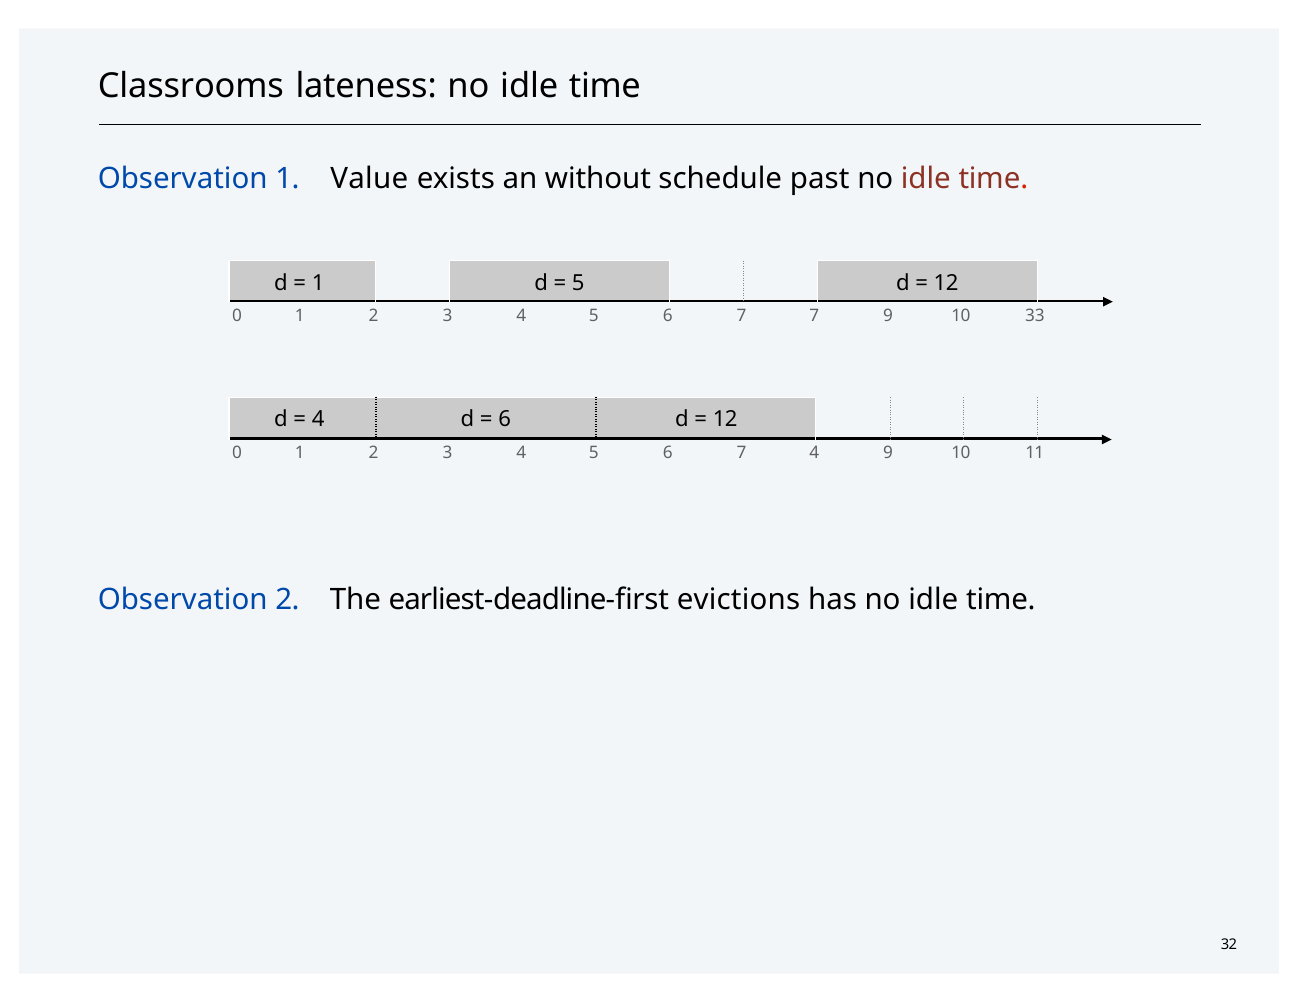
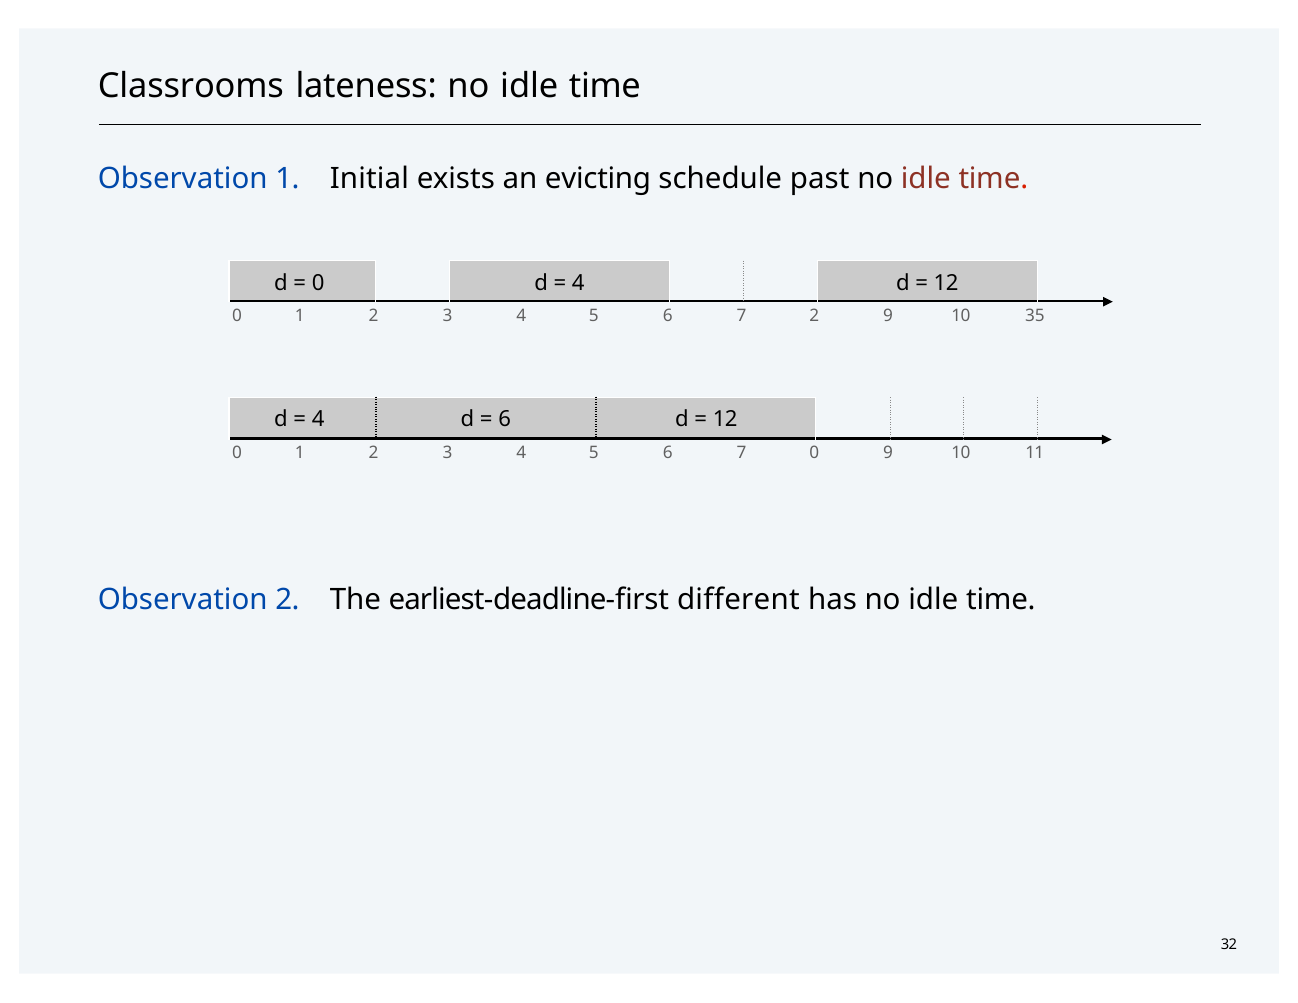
Value: Value -> Initial (369, 179)
without: without -> evicting (598, 179)
1: 1 -> 0 (318, 283)
5: 5 -> 4 (578, 283)
7 7: 7 -> 2 (814, 316)
33: 33 -> 35 (1035, 316)
7 4: 4 -> 0 (814, 453)
evictions: evictions -> different (738, 600)
